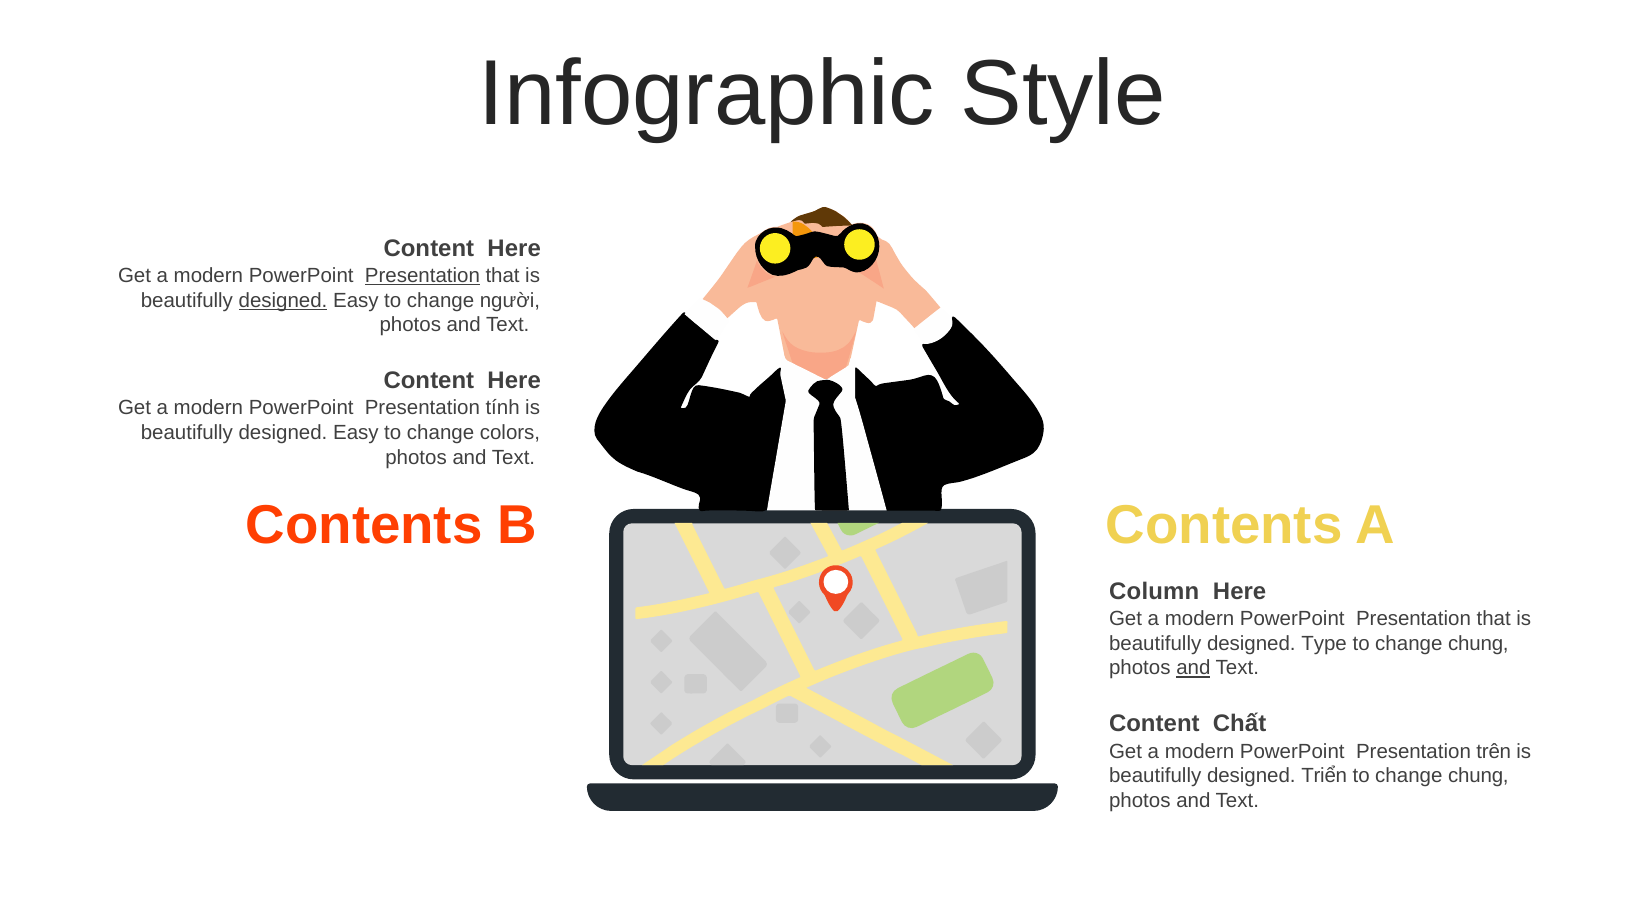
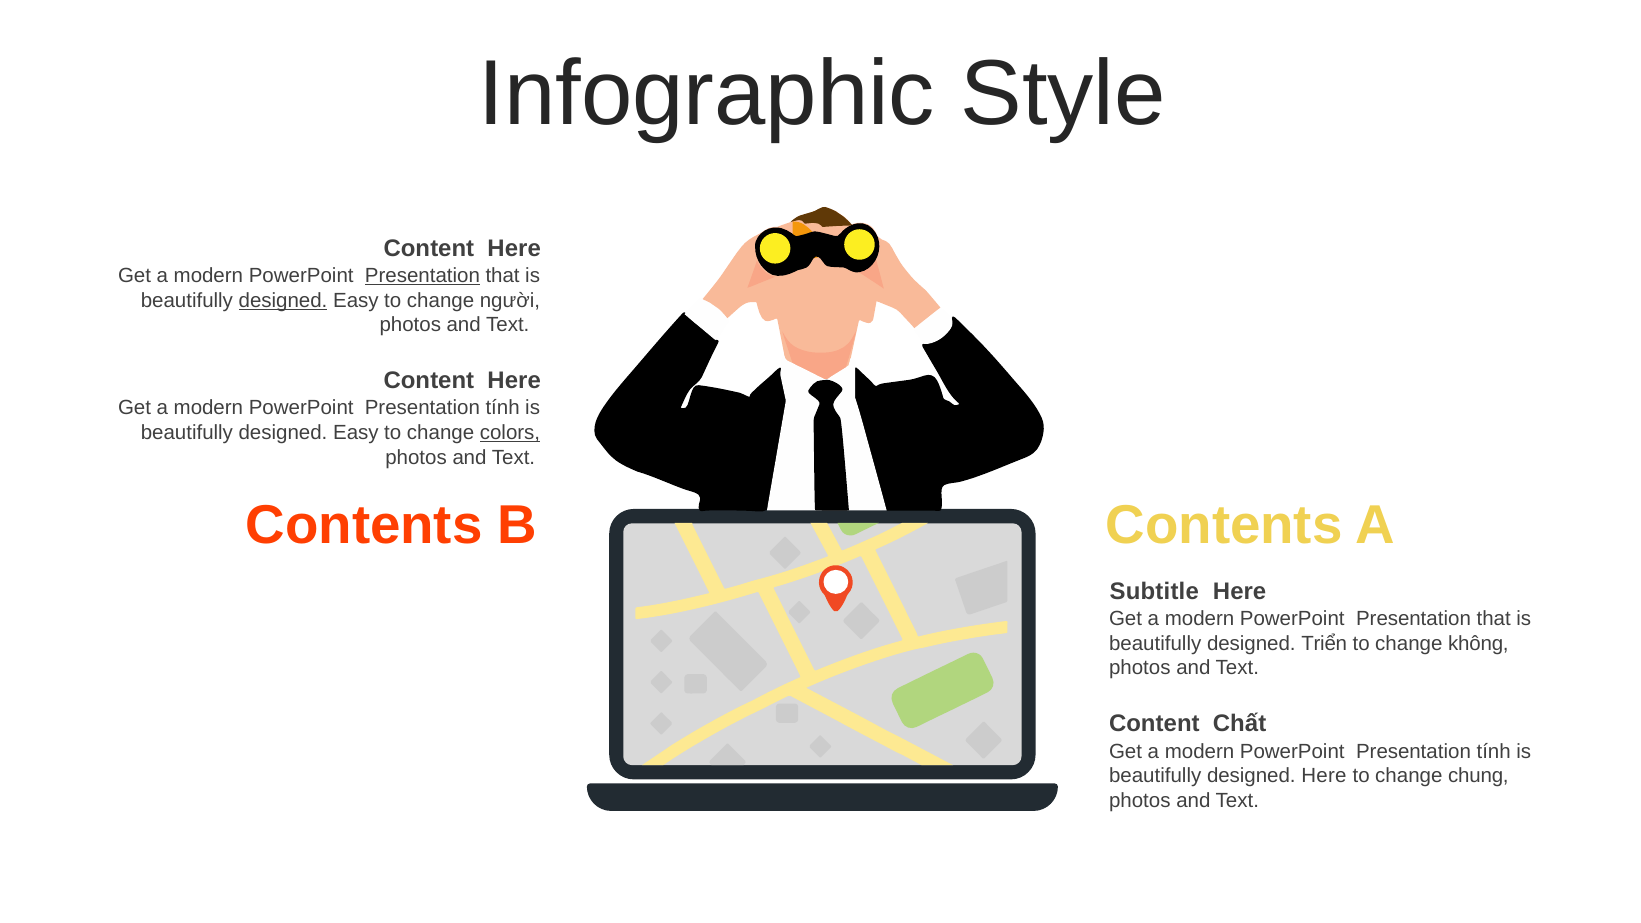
colors underline: none -> present (510, 433)
Column: Column -> Subtitle (1154, 592)
Type: Type -> Triển (1324, 644)
chung: chung -> không (1478, 644)
and underline: present -> none (1193, 668)
trên: trên -> tính (1494, 751)
designed Triển: Triển -> Here (1324, 776)
